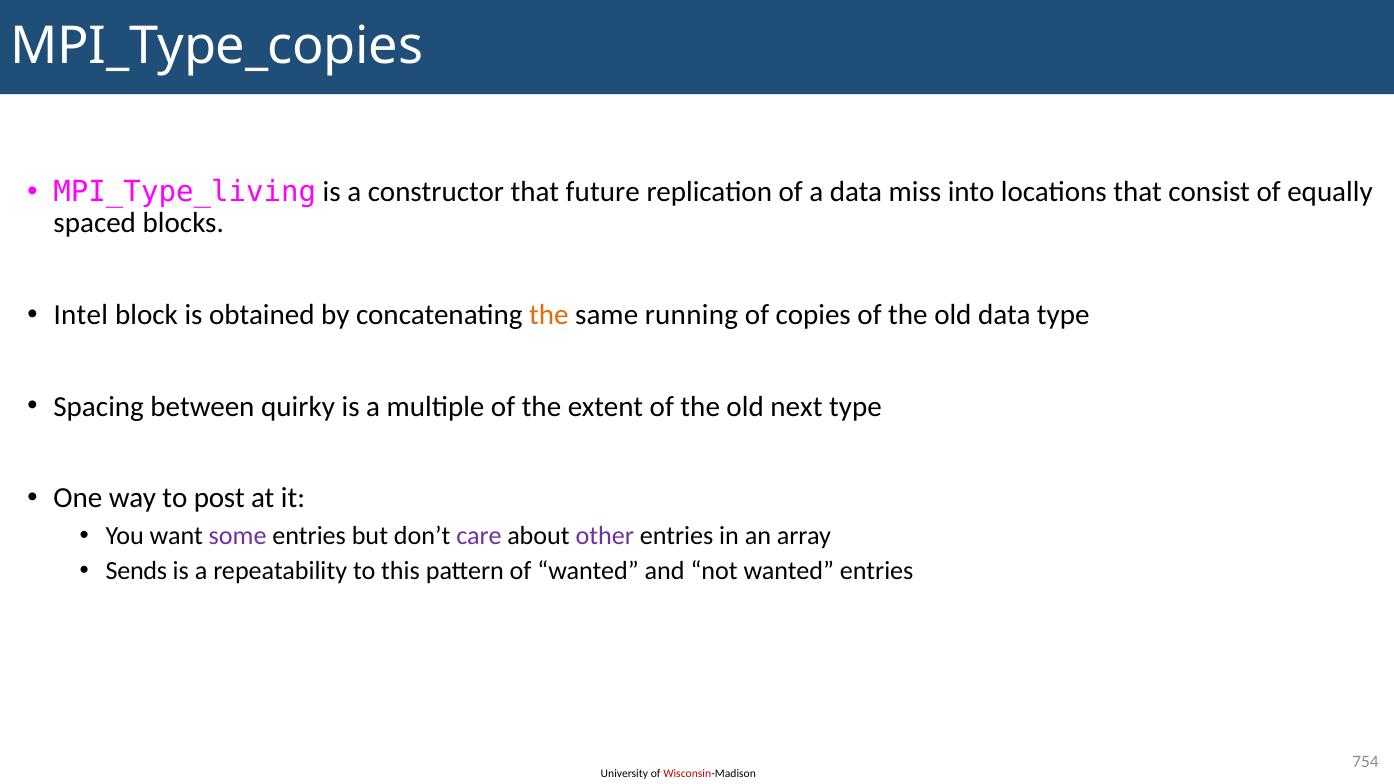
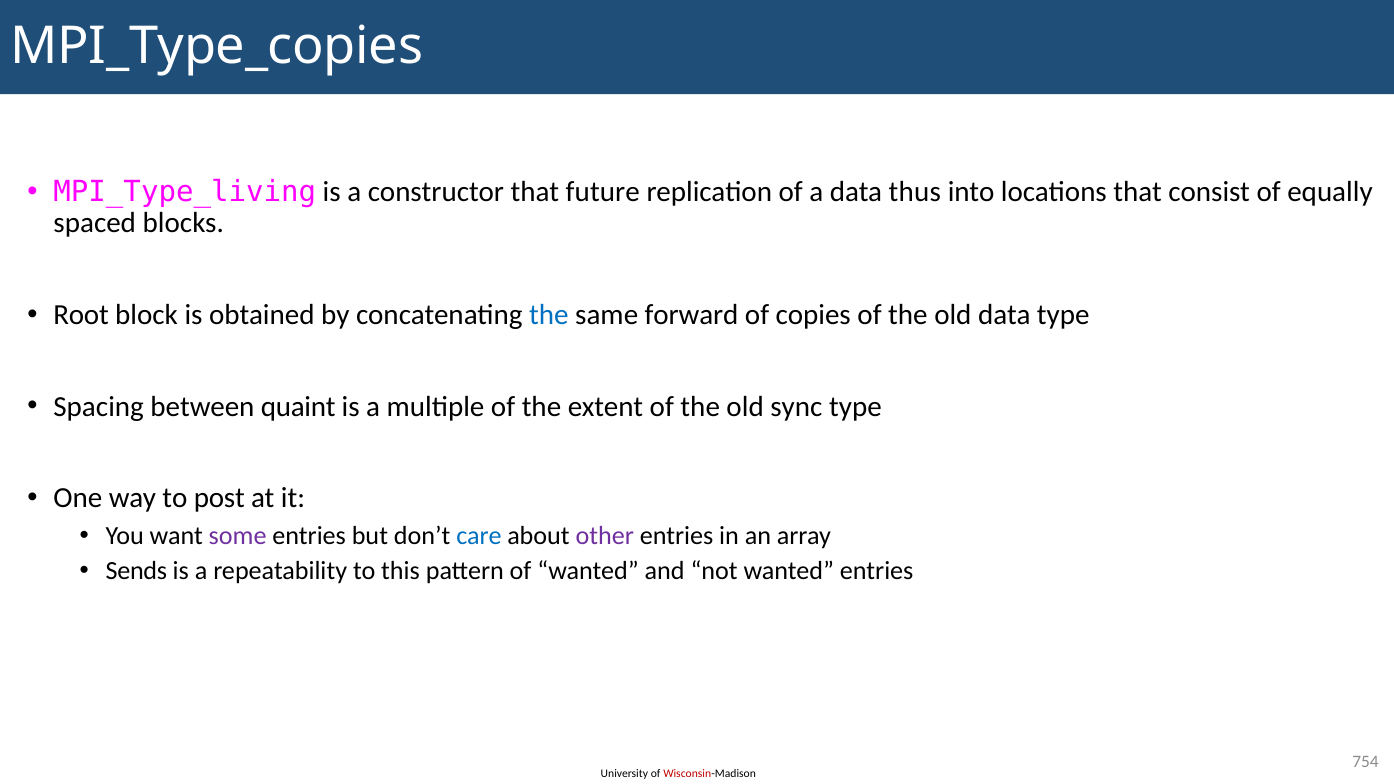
miss: miss -> thus (915, 192)
Intel: Intel -> Root (81, 315)
the colour: orange -> blue (549, 315)
running: running -> forward (692, 315)
quirky: quirky -> quaint (298, 407)
next: next -> sync (796, 407)
care colour: purple -> blue (479, 535)
